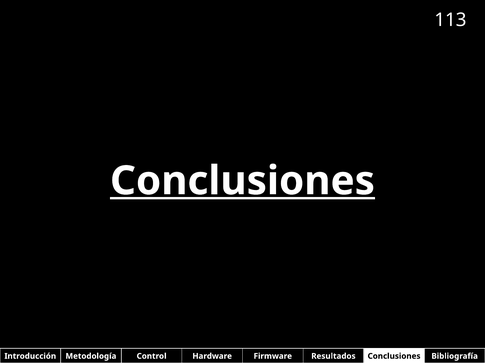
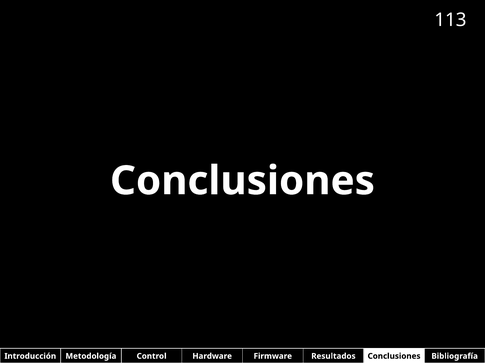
Conclusiones underline: present -> none (242, 181)
